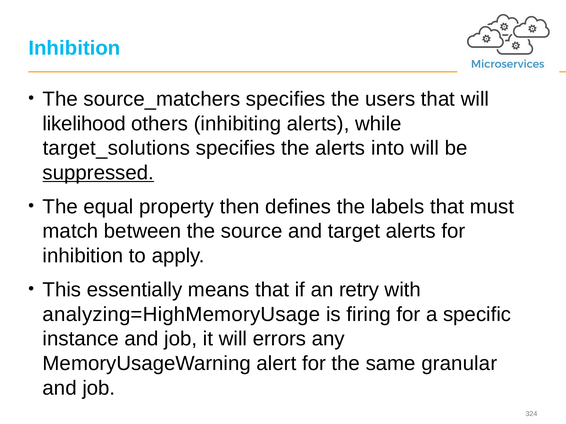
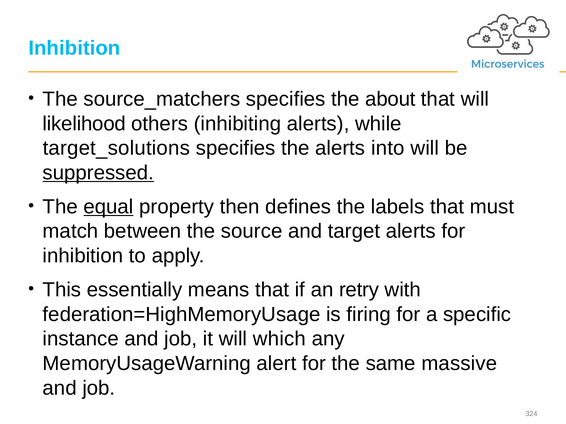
users: users -> about (390, 99)
equal underline: none -> present (109, 207)
analyzing=HighMemoryUsage: analyzing=HighMemoryUsage -> federation=HighMemoryUsage (182, 315)
errors: errors -> which (279, 339)
granular: granular -> massive (459, 364)
